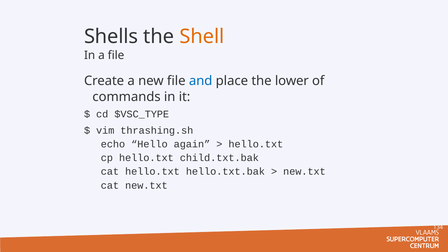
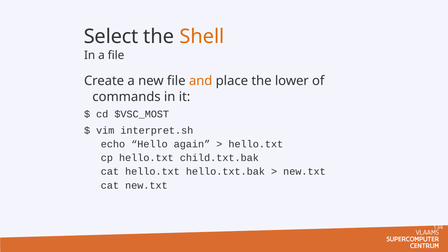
Shells: Shells -> Select (111, 37)
and colour: blue -> orange (201, 81)
$VSC_TYPE: $VSC_TYPE -> $VSC_MOST (142, 114)
thrashing.sh: thrashing.sh -> interpret.sh (157, 130)
